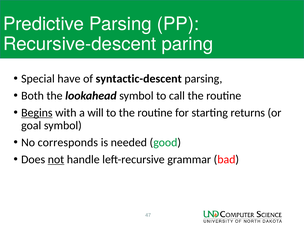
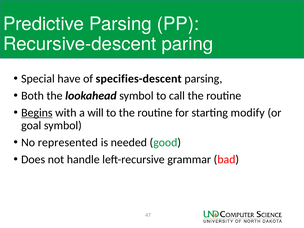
syntactic-descent: syntactic-descent -> specifies-descent (139, 79)
returns: returns -> modify (248, 113)
corresponds: corresponds -> represented (68, 142)
not underline: present -> none (56, 159)
